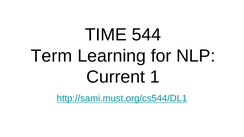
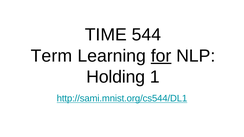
for underline: none -> present (161, 56)
Current: Current -> Holding (116, 77)
http://sami.must.org/cs544/DL1: http://sami.must.org/cs544/DL1 -> http://sami.mnist.org/cs544/DL1 (122, 99)
